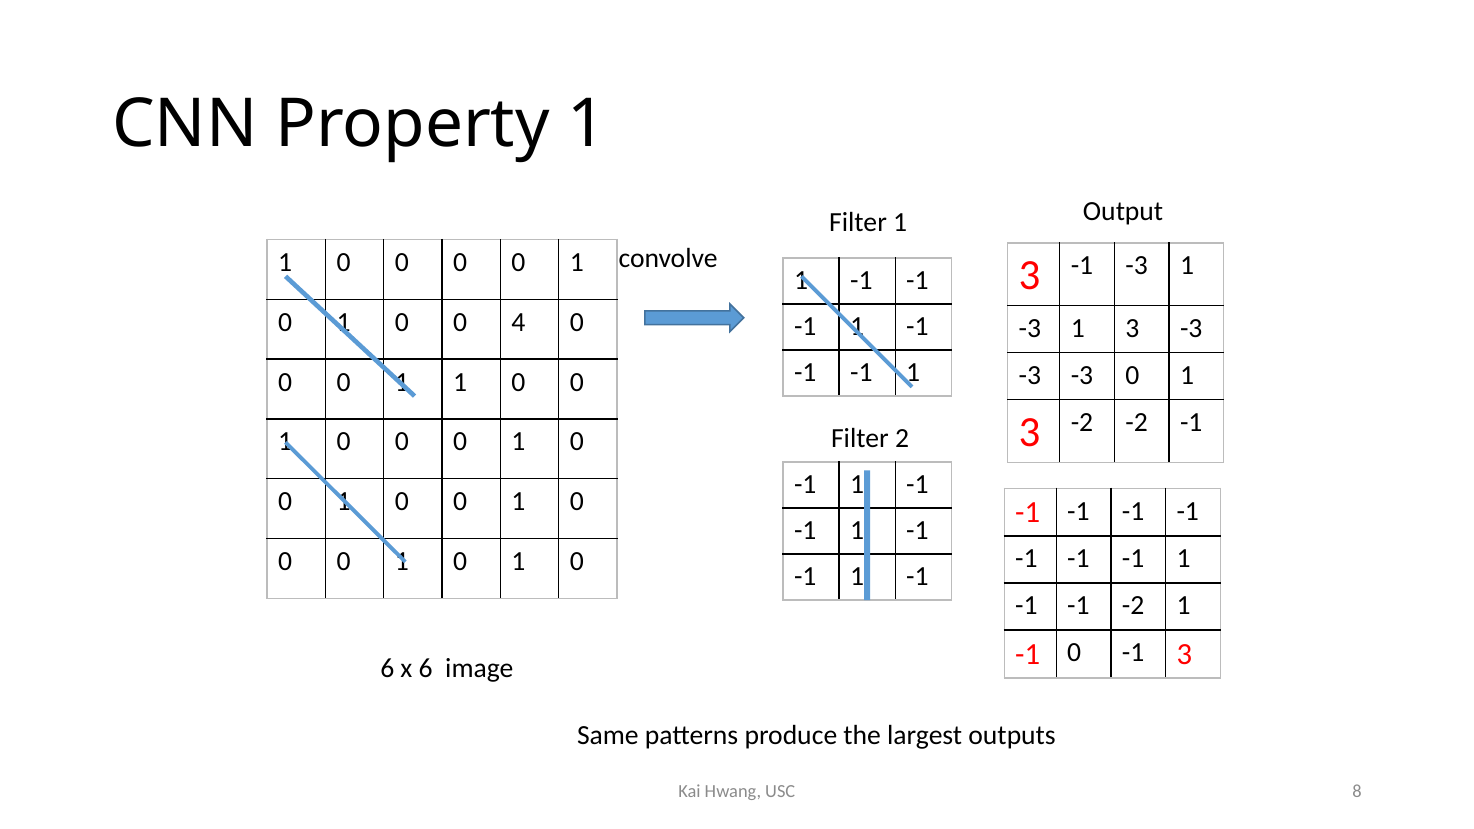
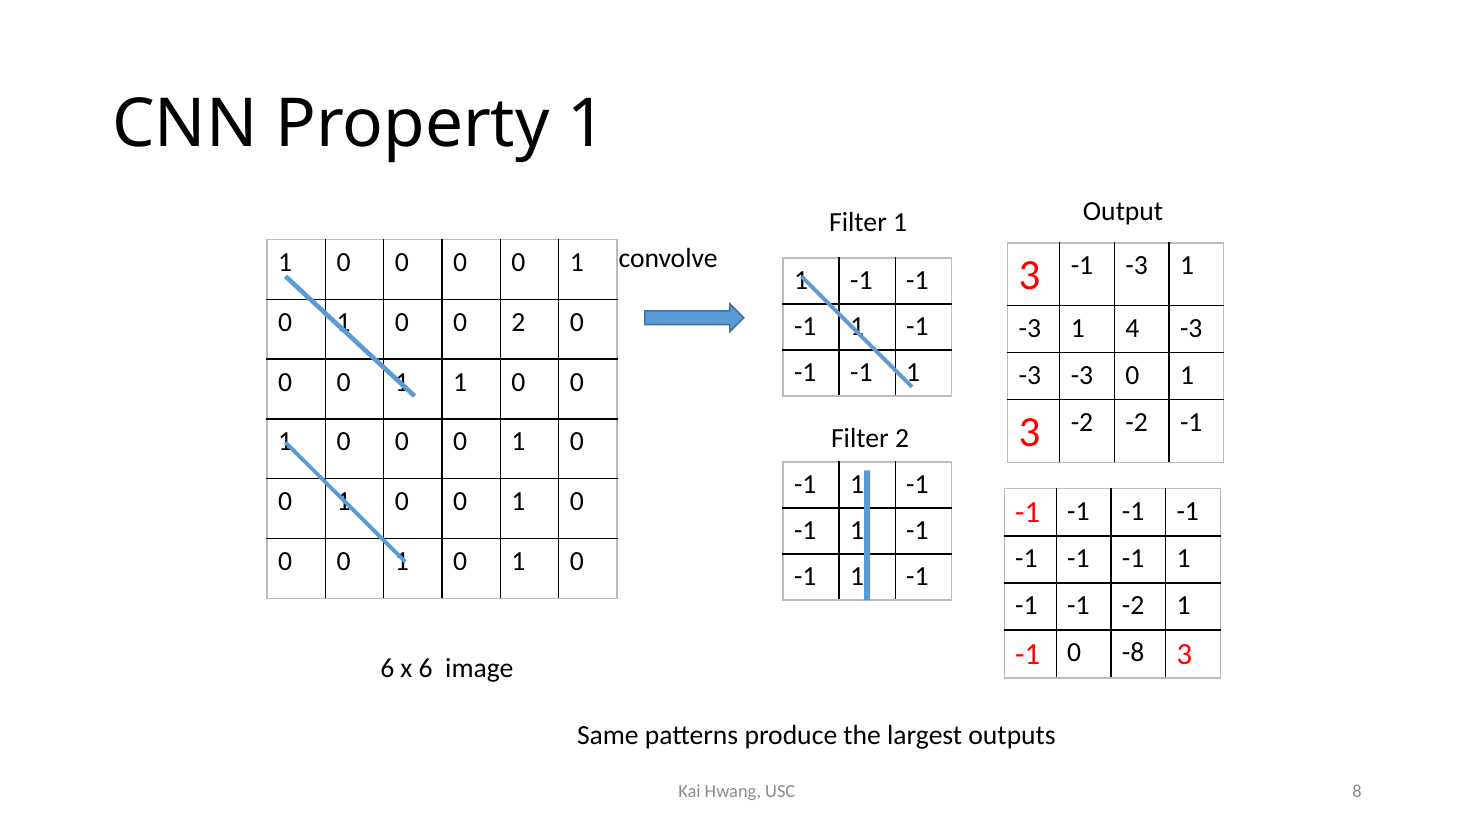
0 4: 4 -> 2 (518, 322)
-3 1 3: 3 -> 4 (1132, 329)
0 -1: -1 -> -8 (1133, 653)
